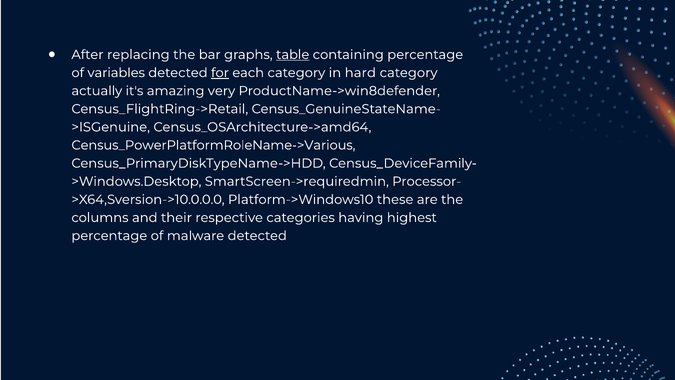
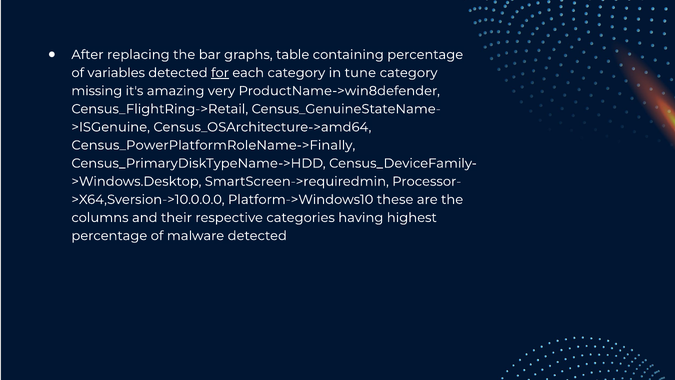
table underline: present -> none (293, 55)
hard: hard -> tune (360, 73)
actually: actually -> missing (97, 91)
Census_PowerPlatformRoleName->Various: Census_PowerPlatformRoleName->Various -> Census_PowerPlatformRoleName->Finally (213, 145)
